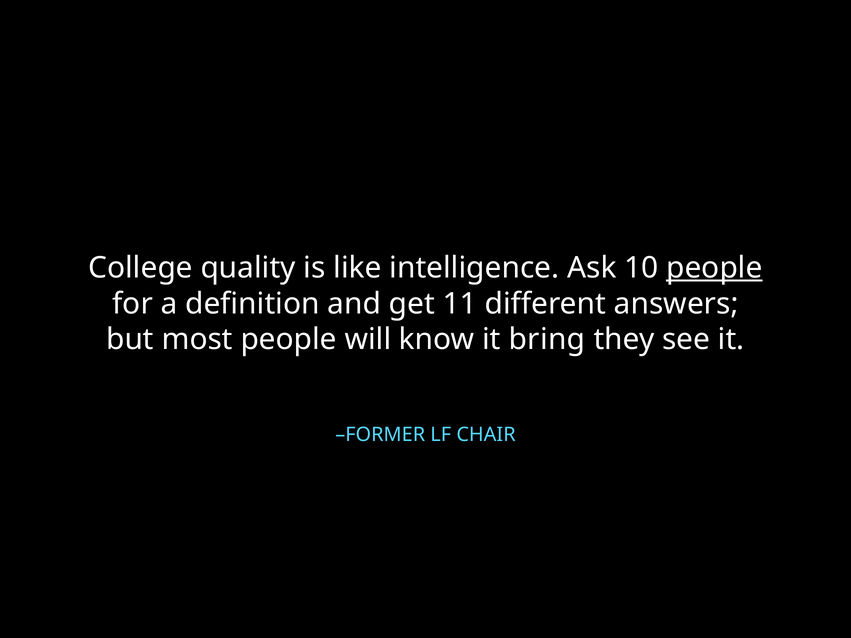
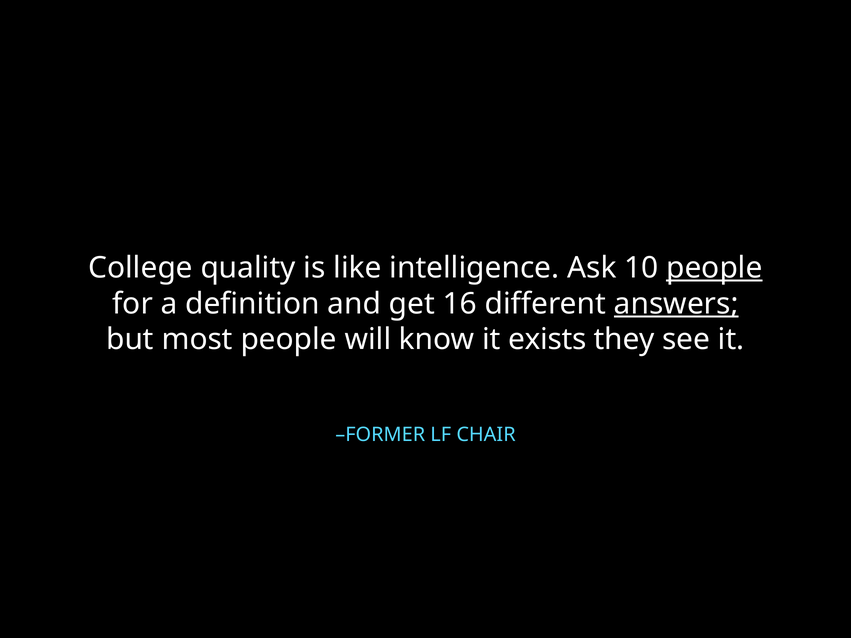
11: 11 -> 16 (460, 304)
answers underline: none -> present (676, 304)
bring: bring -> exists (547, 340)
